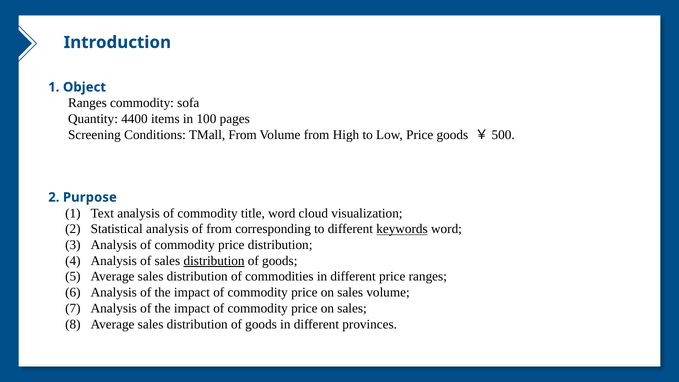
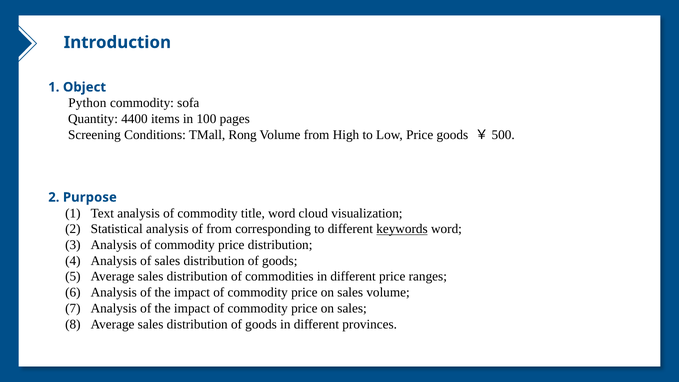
Ranges: Ranges -> Python (87, 103)
TMall From: From -> Rong (243, 135)
distribution underline: present -> none (214, 261)
